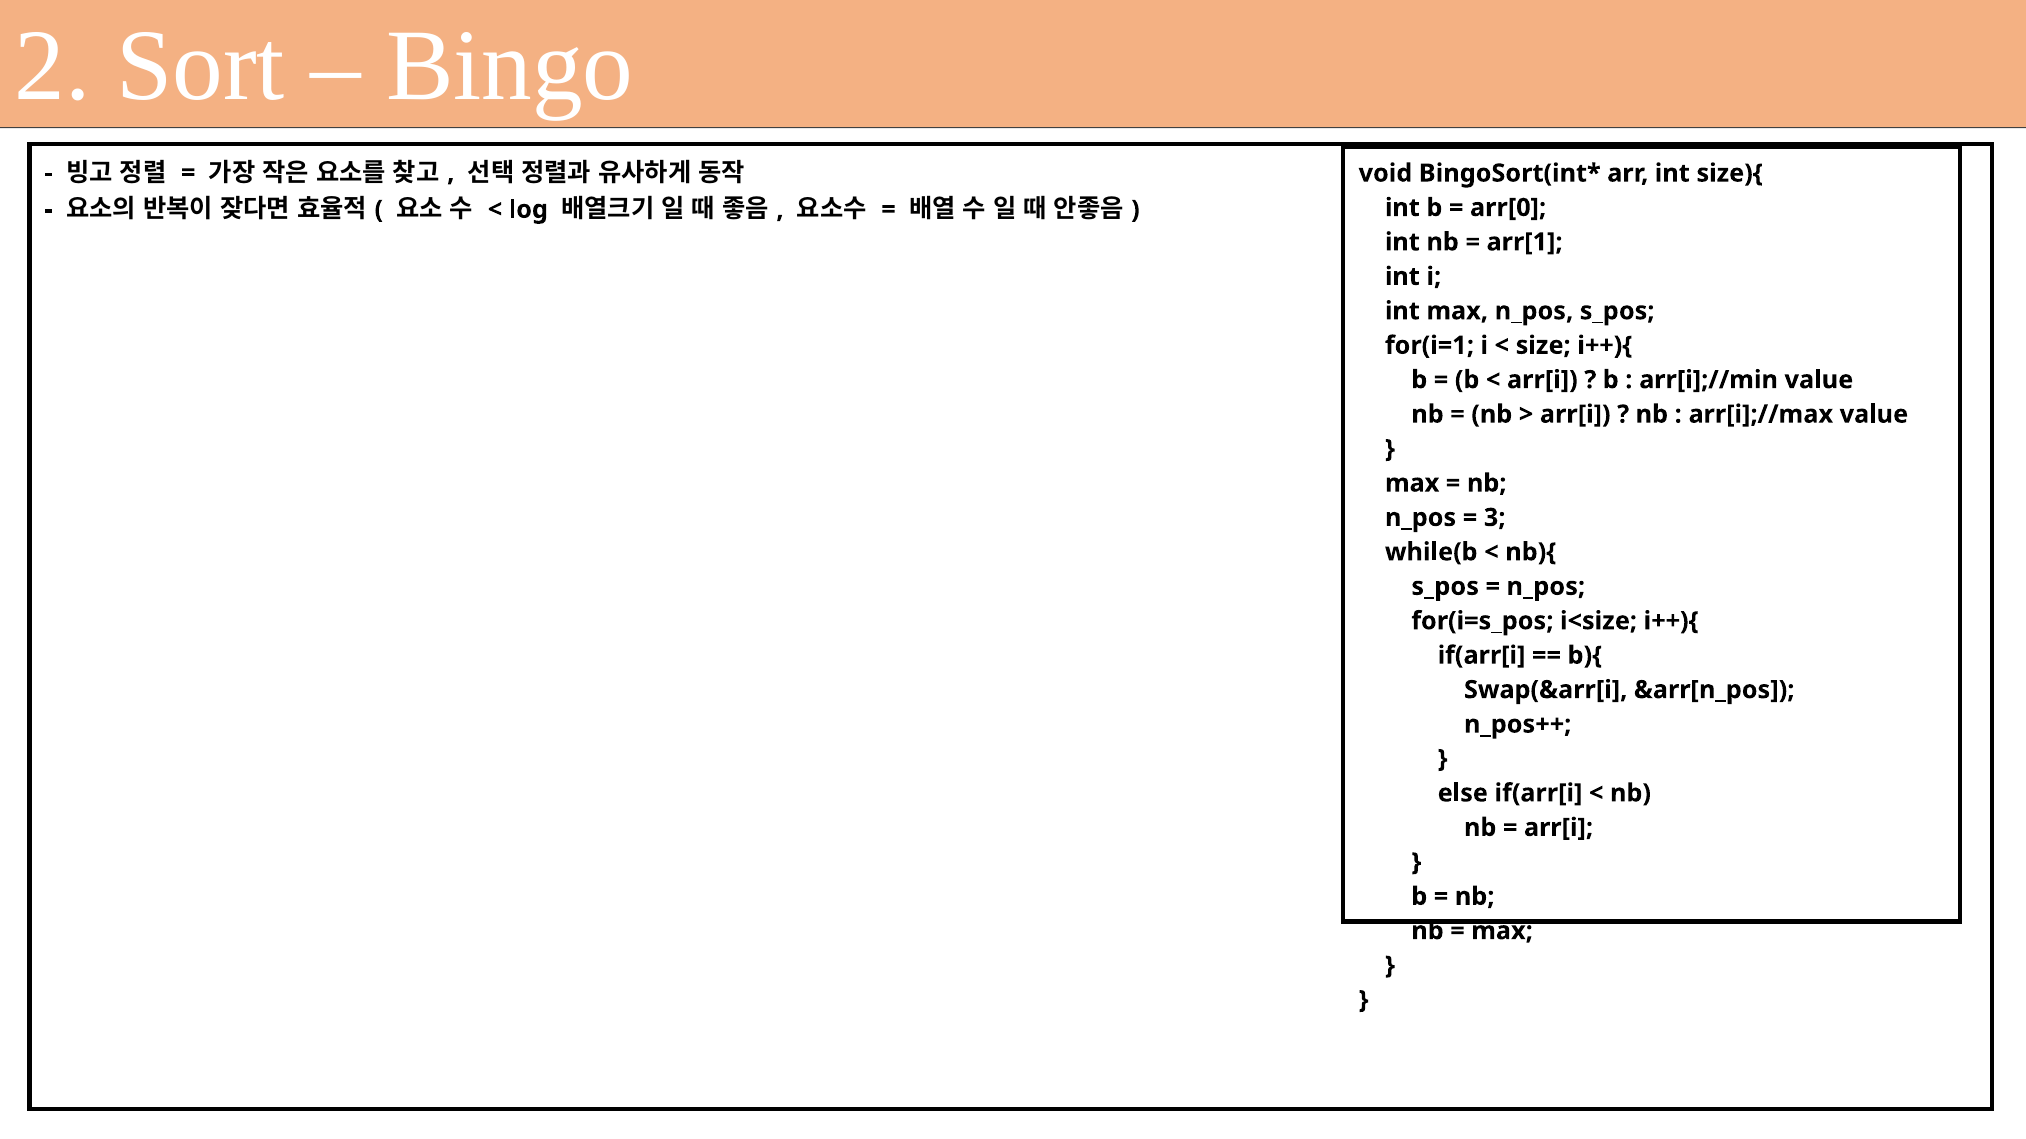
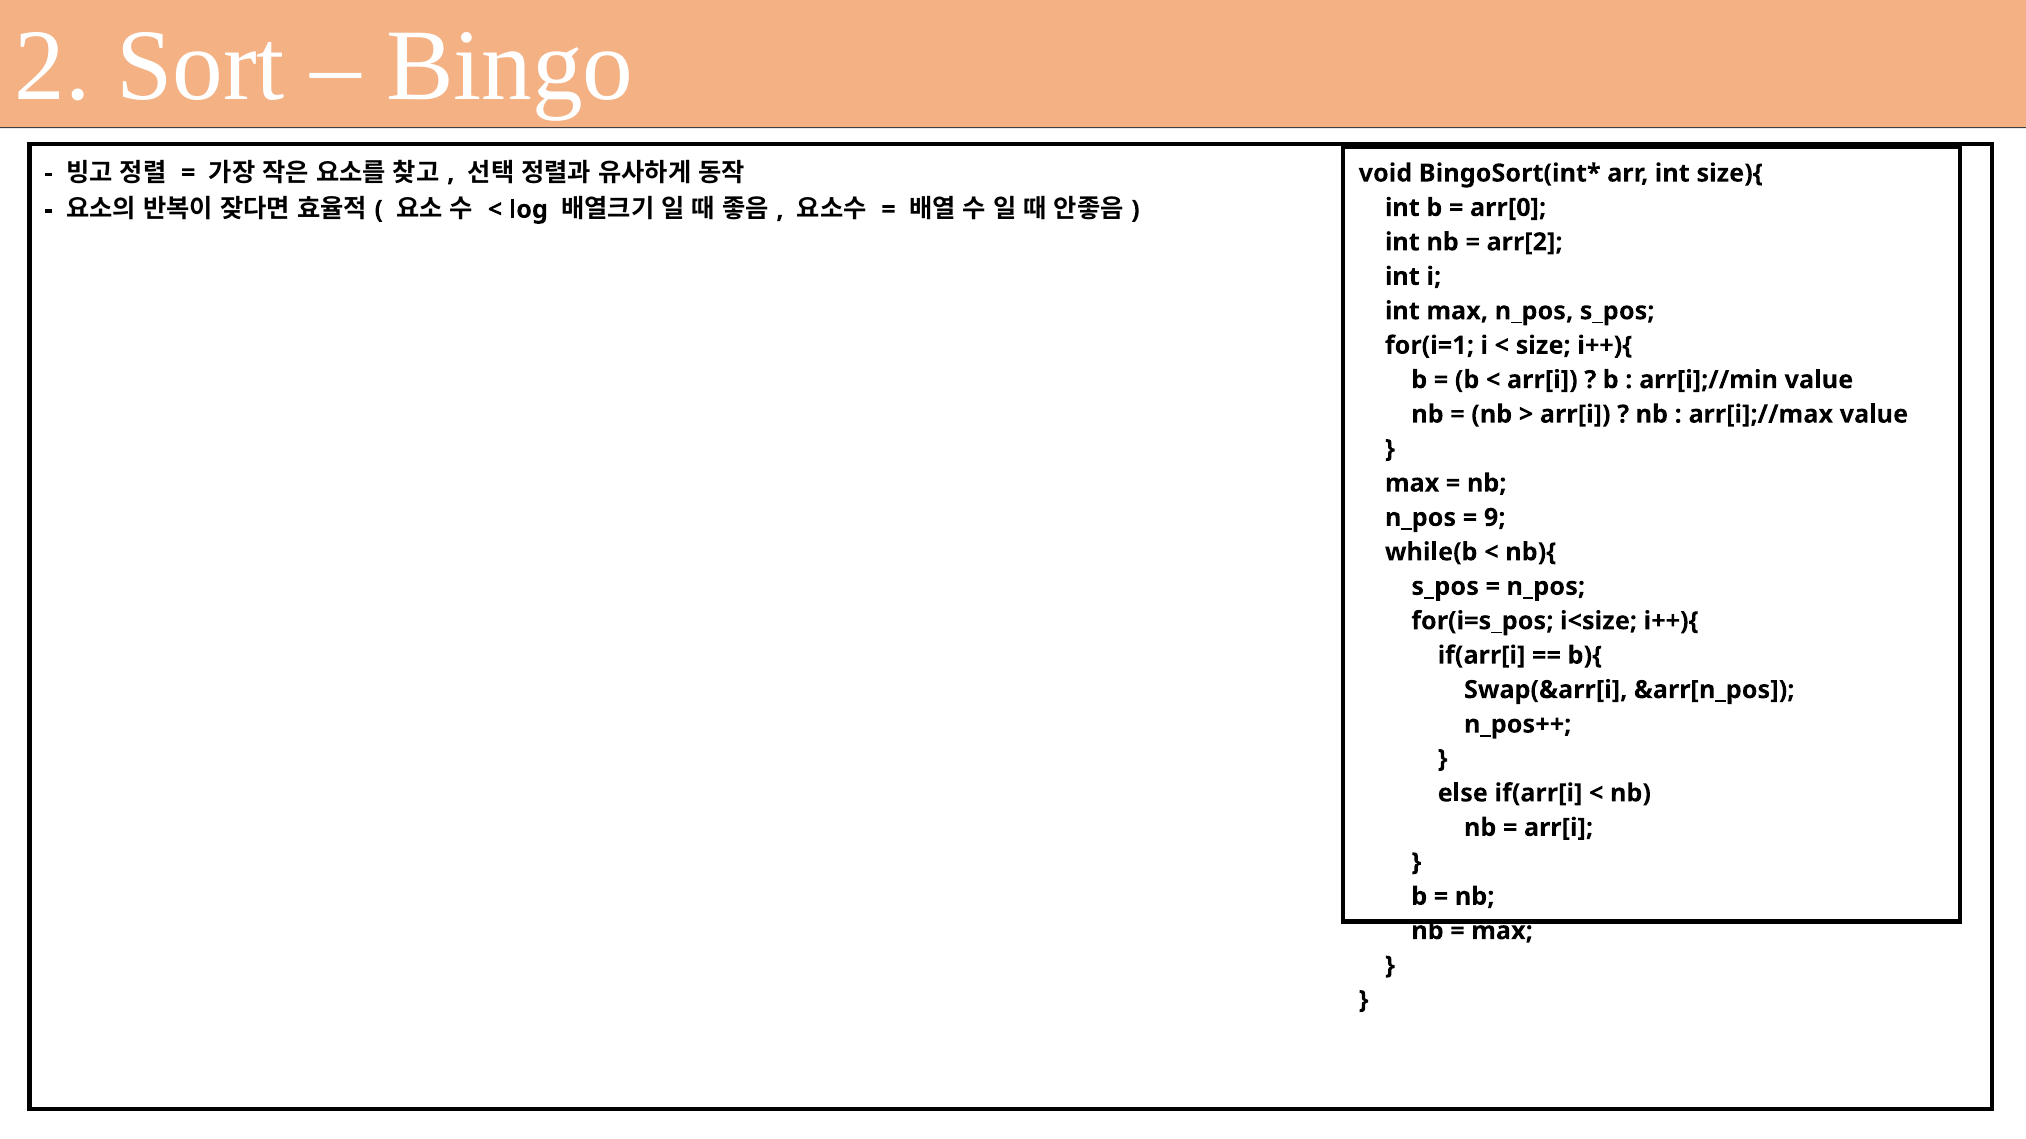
arr[1: arr[1 -> arr[2 (1525, 242)
3: 3 -> 9 (1495, 518)
